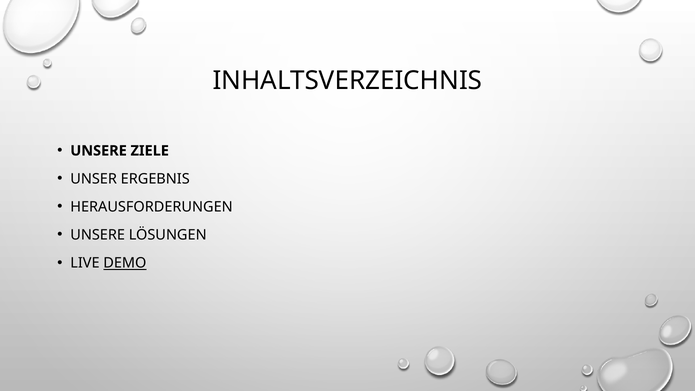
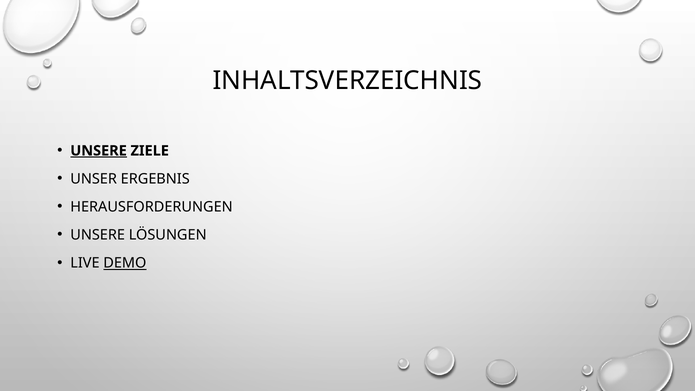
UNSERE underline: none -> present (99, 151)
